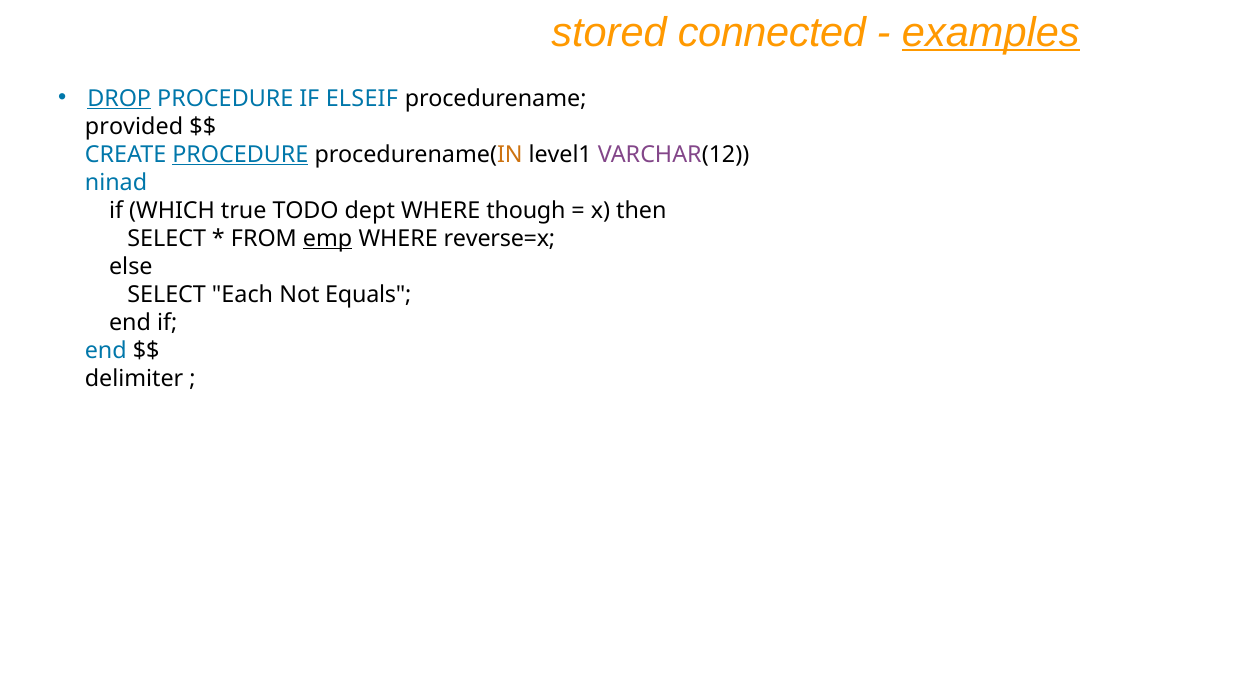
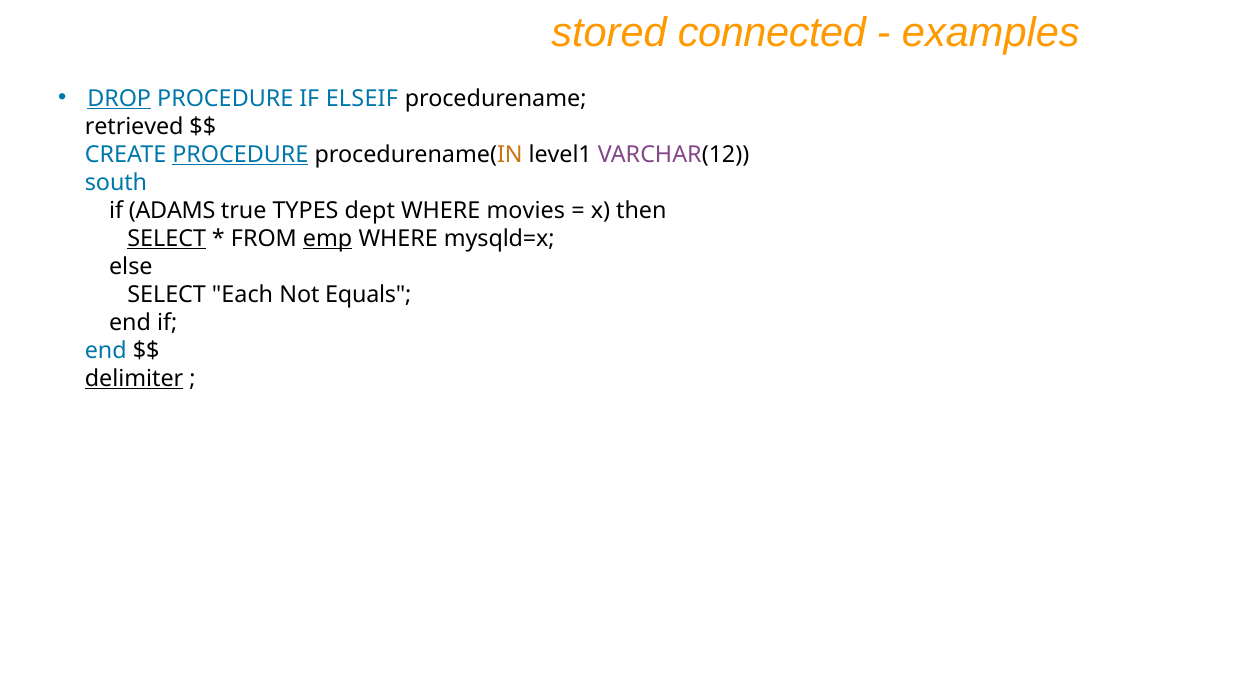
examples underline: present -> none (991, 32)
provided: provided -> retrieved (134, 127)
ninad: ninad -> south (116, 183)
WHICH: WHICH -> ADAMS (172, 211)
TODO: TODO -> TYPES (306, 211)
though: though -> movies (526, 211)
SELECT underline: none -> present (167, 239)
reverse=x: reverse=x -> mysqld=x (499, 239)
delimiter underline: none -> present (134, 379)
